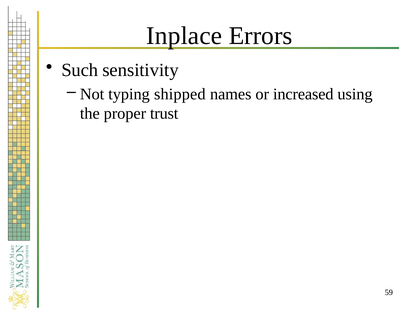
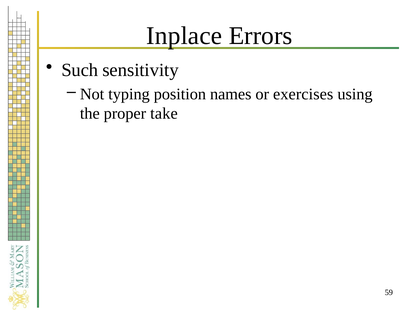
shipped: shipped -> position (180, 94)
increased: increased -> exercises (303, 94)
trust: trust -> take (164, 114)
